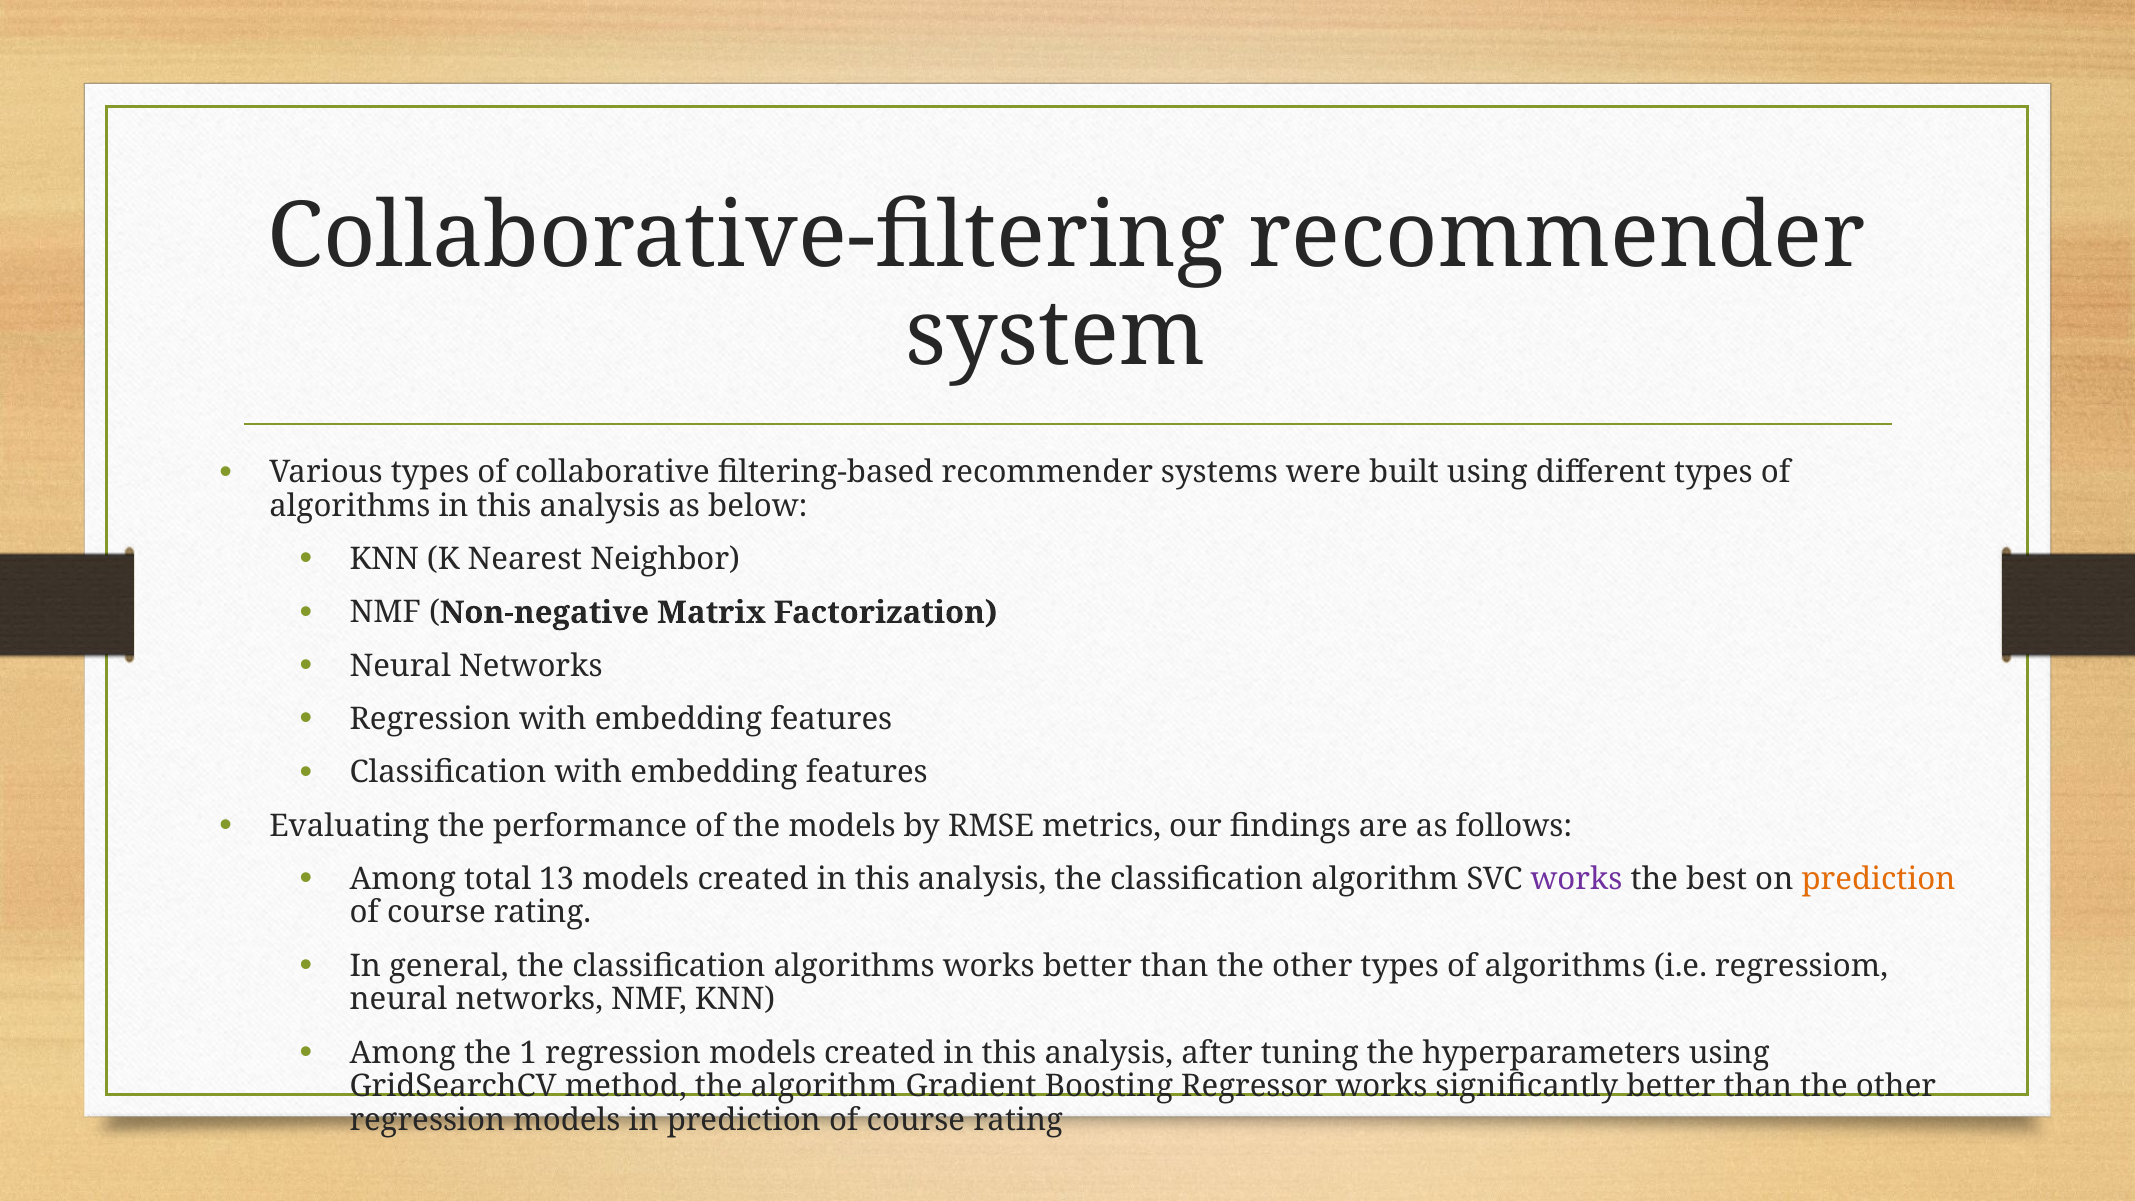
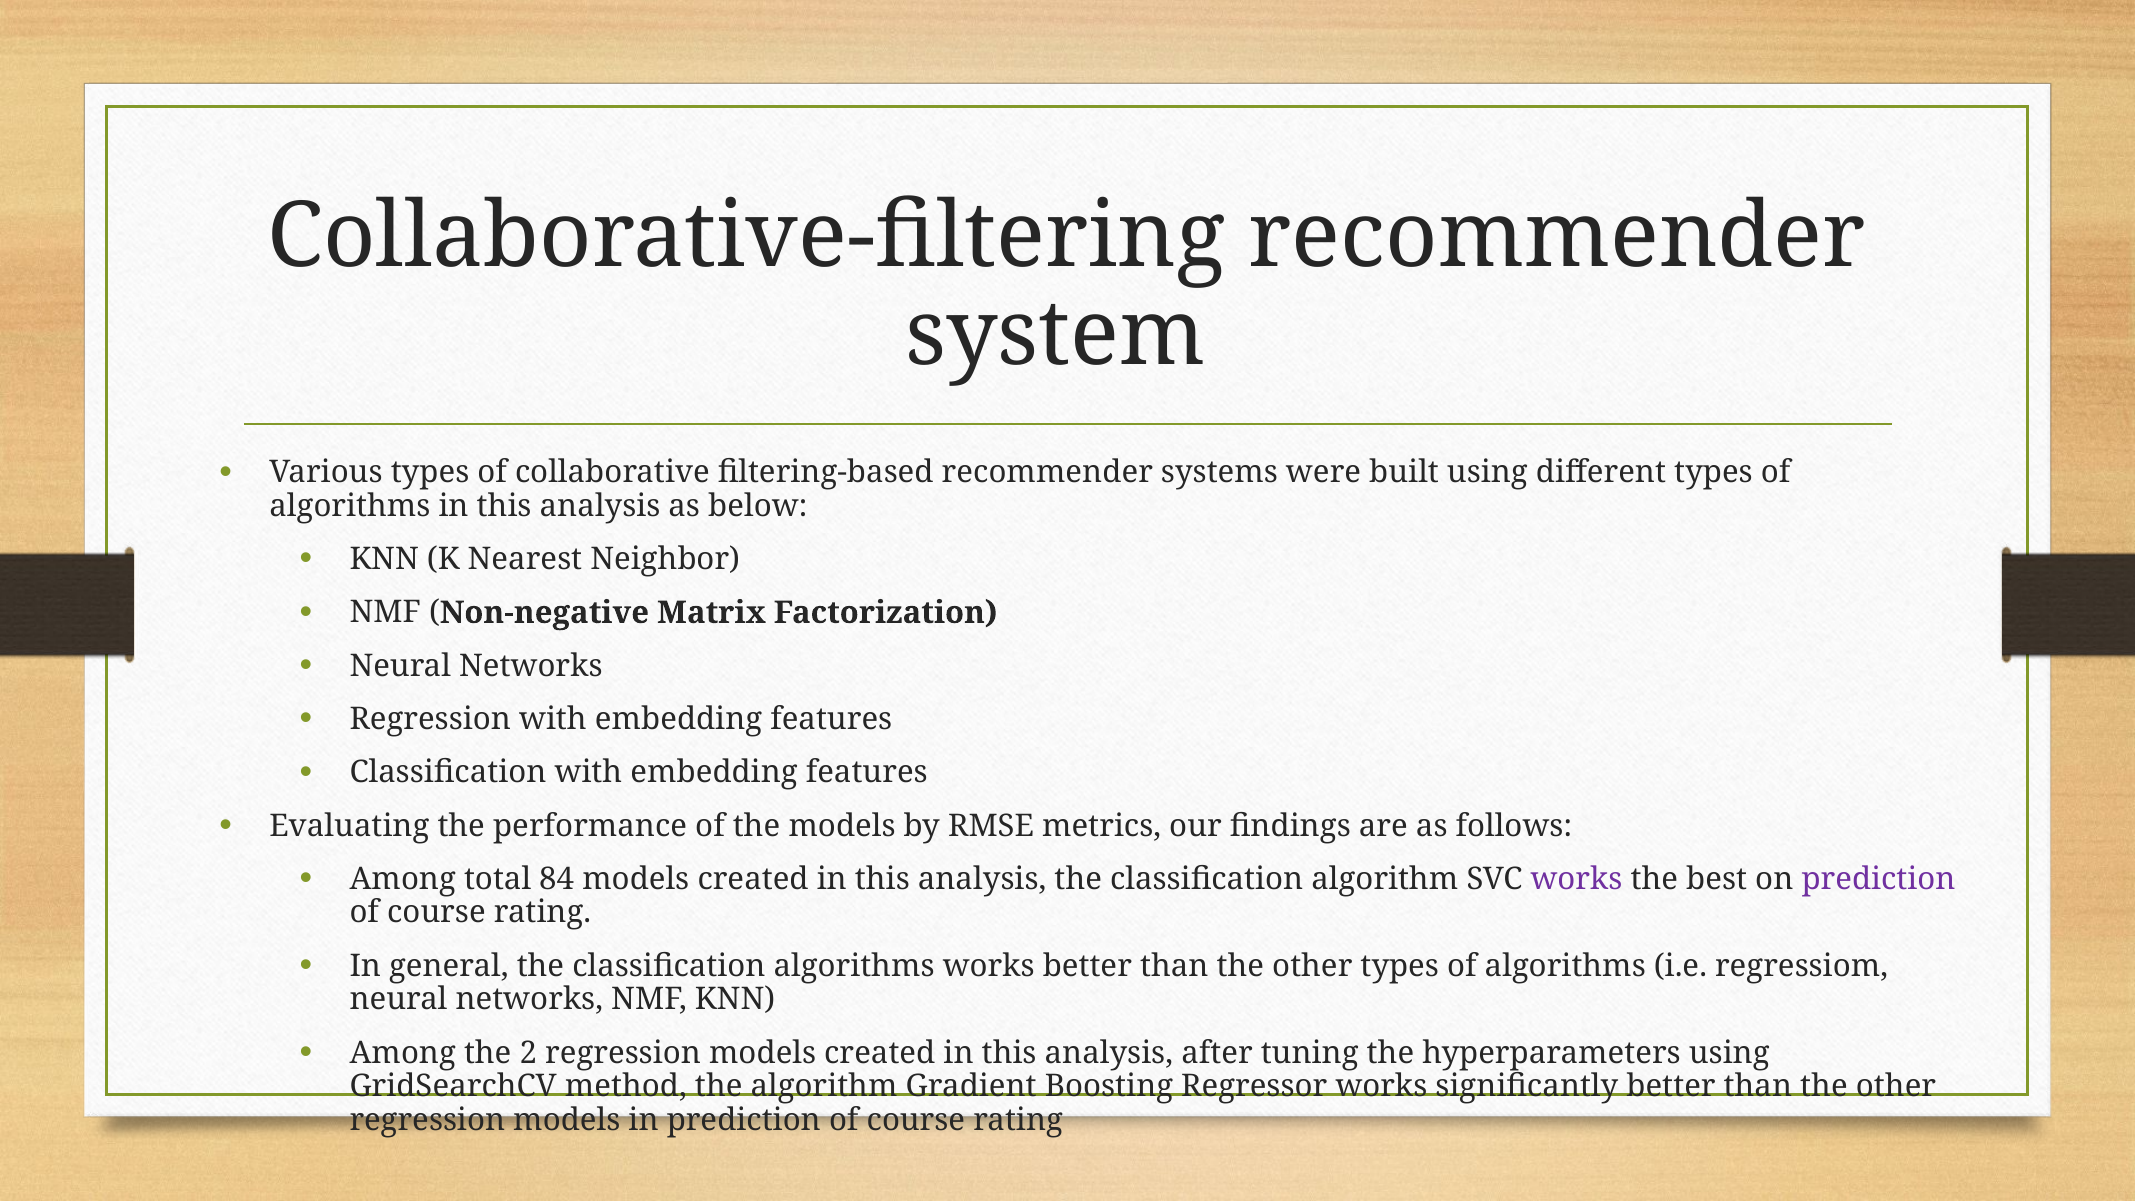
13: 13 -> 84 (557, 879)
prediction colour: orange -> purple (1879, 879)
1: 1 -> 2 (528, 1053)
